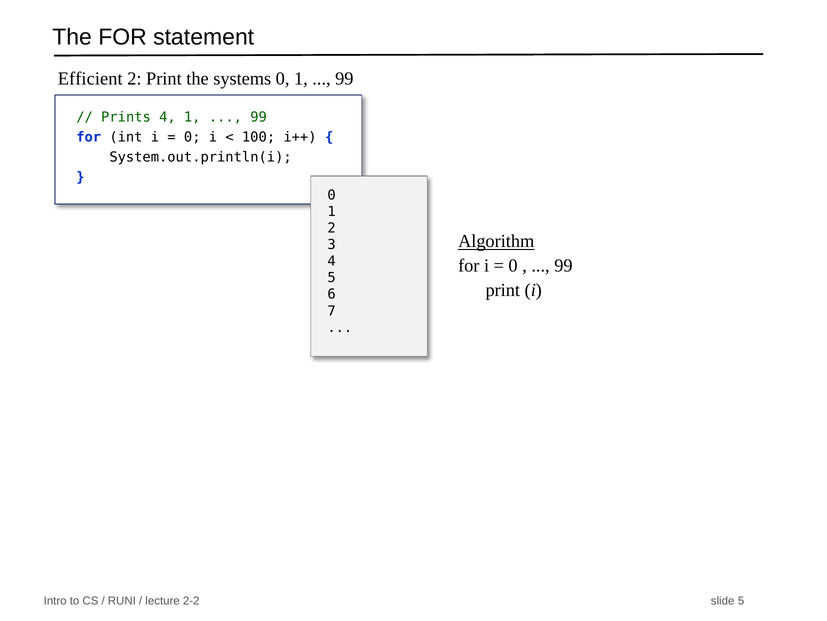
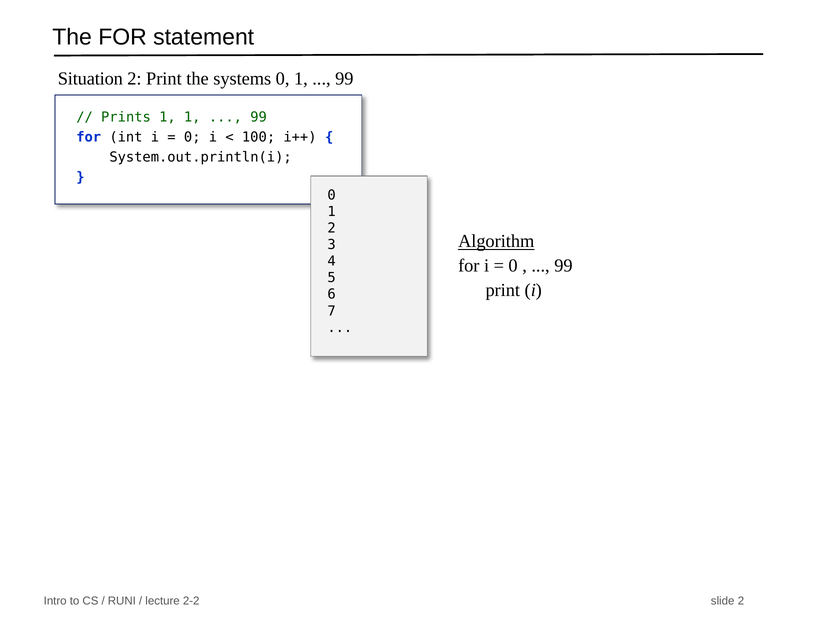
Efficient: Efficient -> Situation (90, 79)
Prints 4: 4 -> 1 (167, 117)
5: 5 -> 2 (741, 600)
